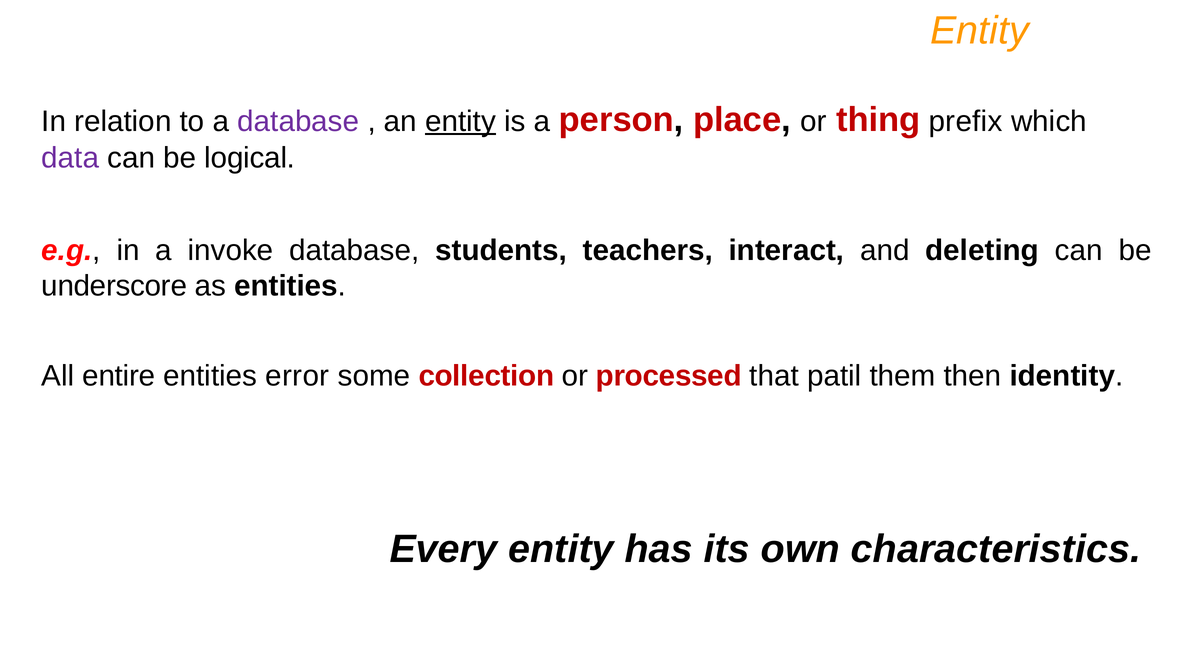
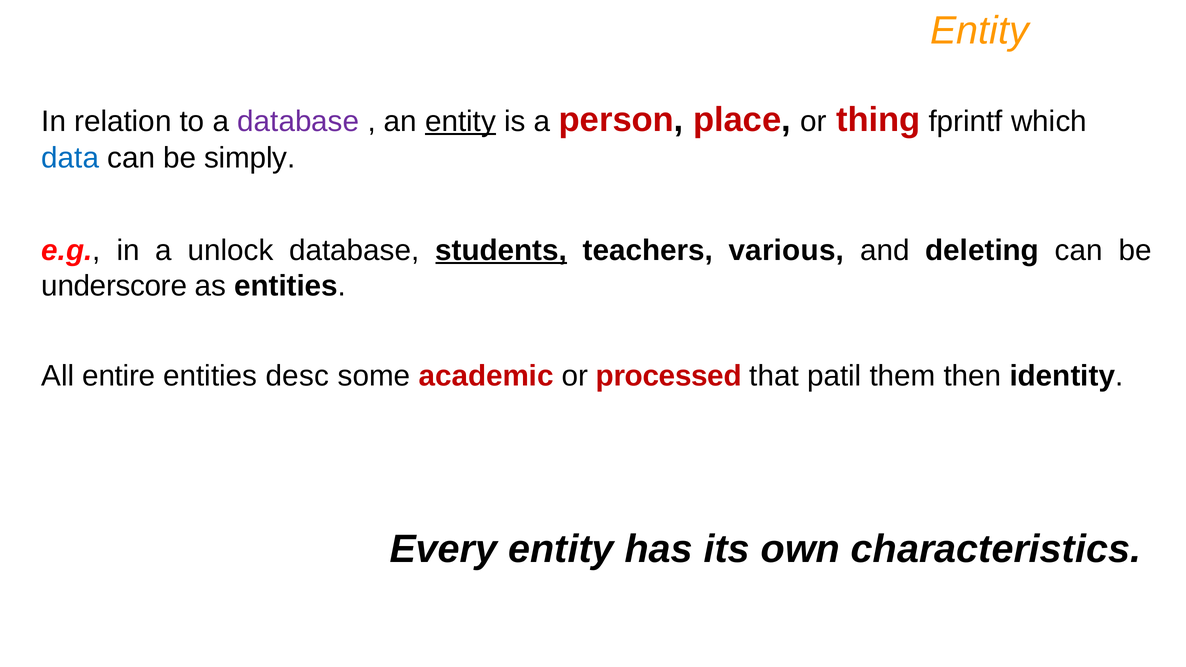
prefix: prefix -> fprintf (966, 121)
data colour: purple -> blue (70, 158)
logical: logical -> simply (250, 158)
invoke: invoke -> unlock (231, 250)
students underline: none -> present (501, 250)
interact: interact -> various (786, 250)
error: error -> desc (297, 376)
collection: collection -> academic (486, 376)
